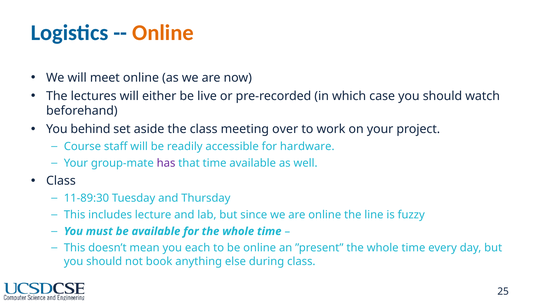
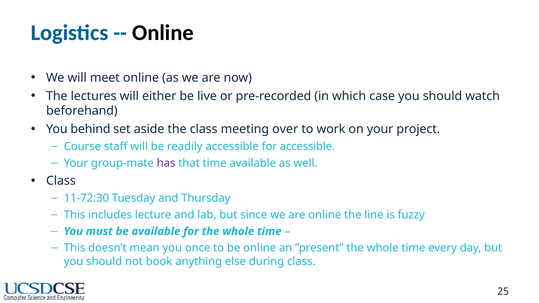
Online colour: orange -> black (163, 33)
for hardware: hardware -> accessible (307, 147)
11-89:30: 11-89:30 -> 11-72:30 (86, 198)
each: each -> once (198, 248)
